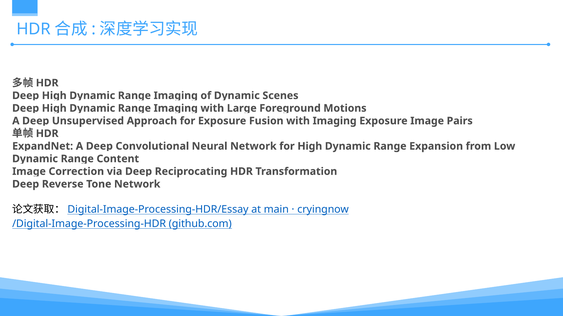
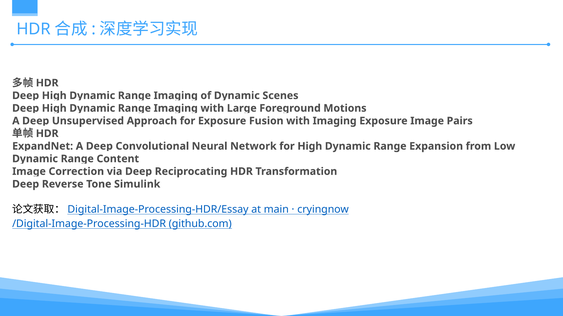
Tone Network: Network -> Simulink (137, 184)
